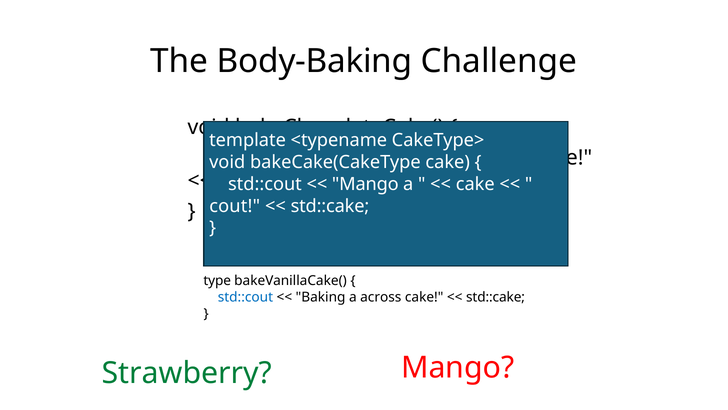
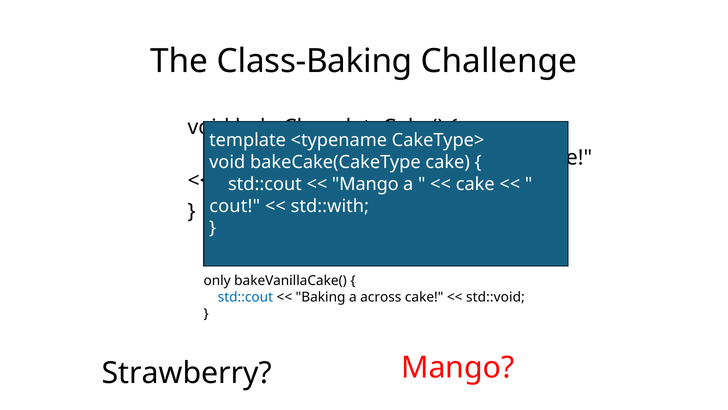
Body-Baking: Body-Baking -> Class-Baking (315, 61)
std::cake: std::cake -> std::with (330, 206)
type: type -> only (217, 281)
std::cake: std::cake -> std::void (495, 297)
Strawberry colour: green -> black (187, 373)
